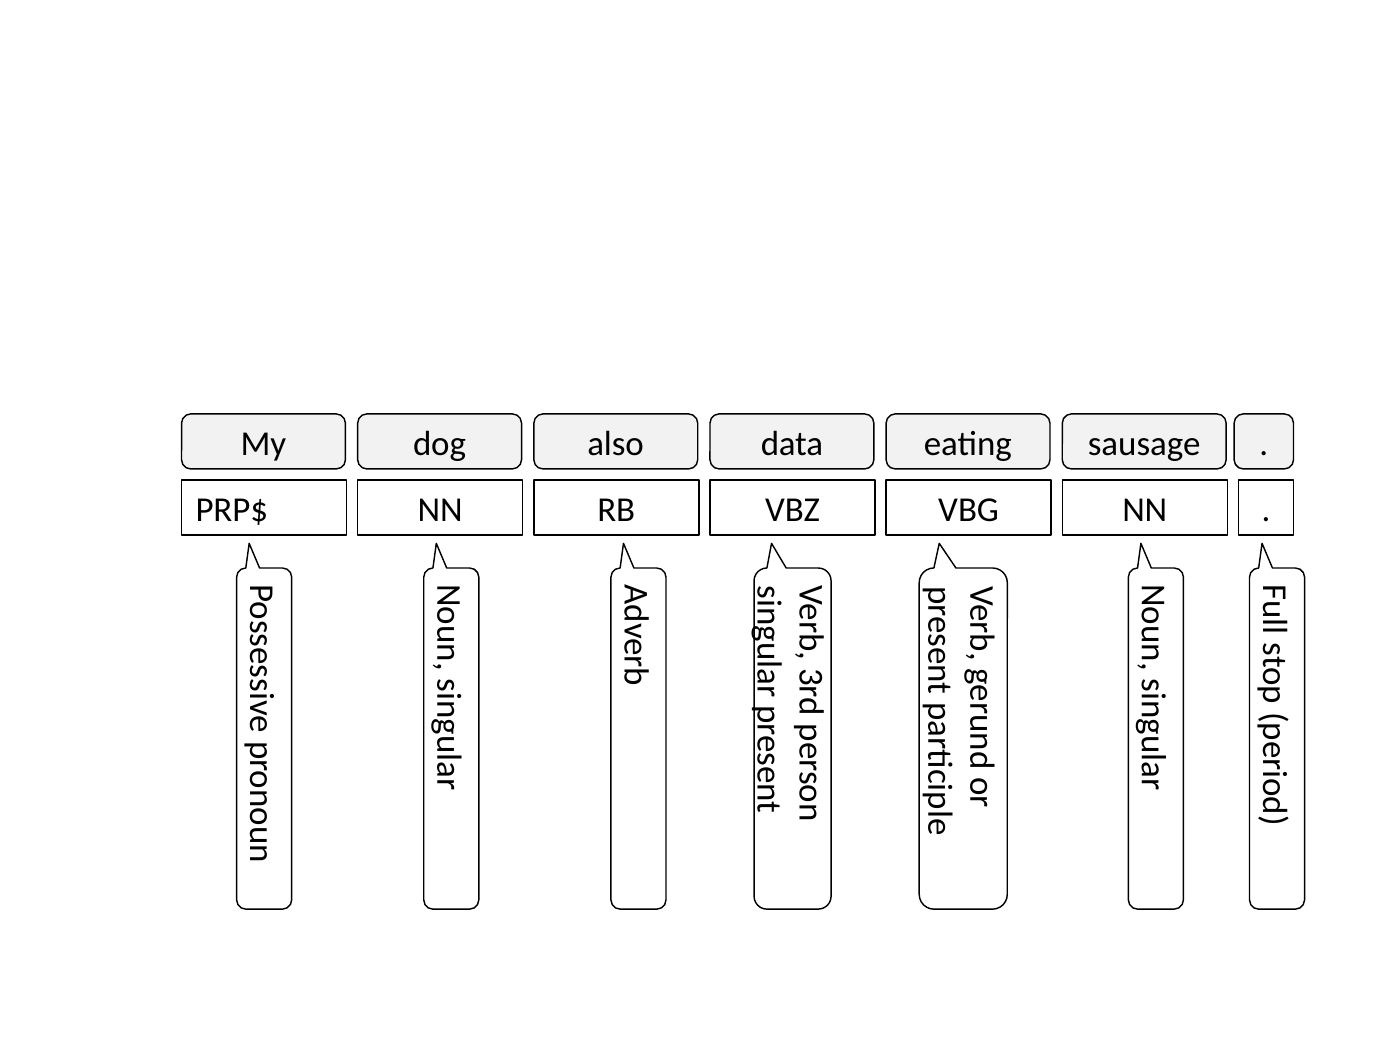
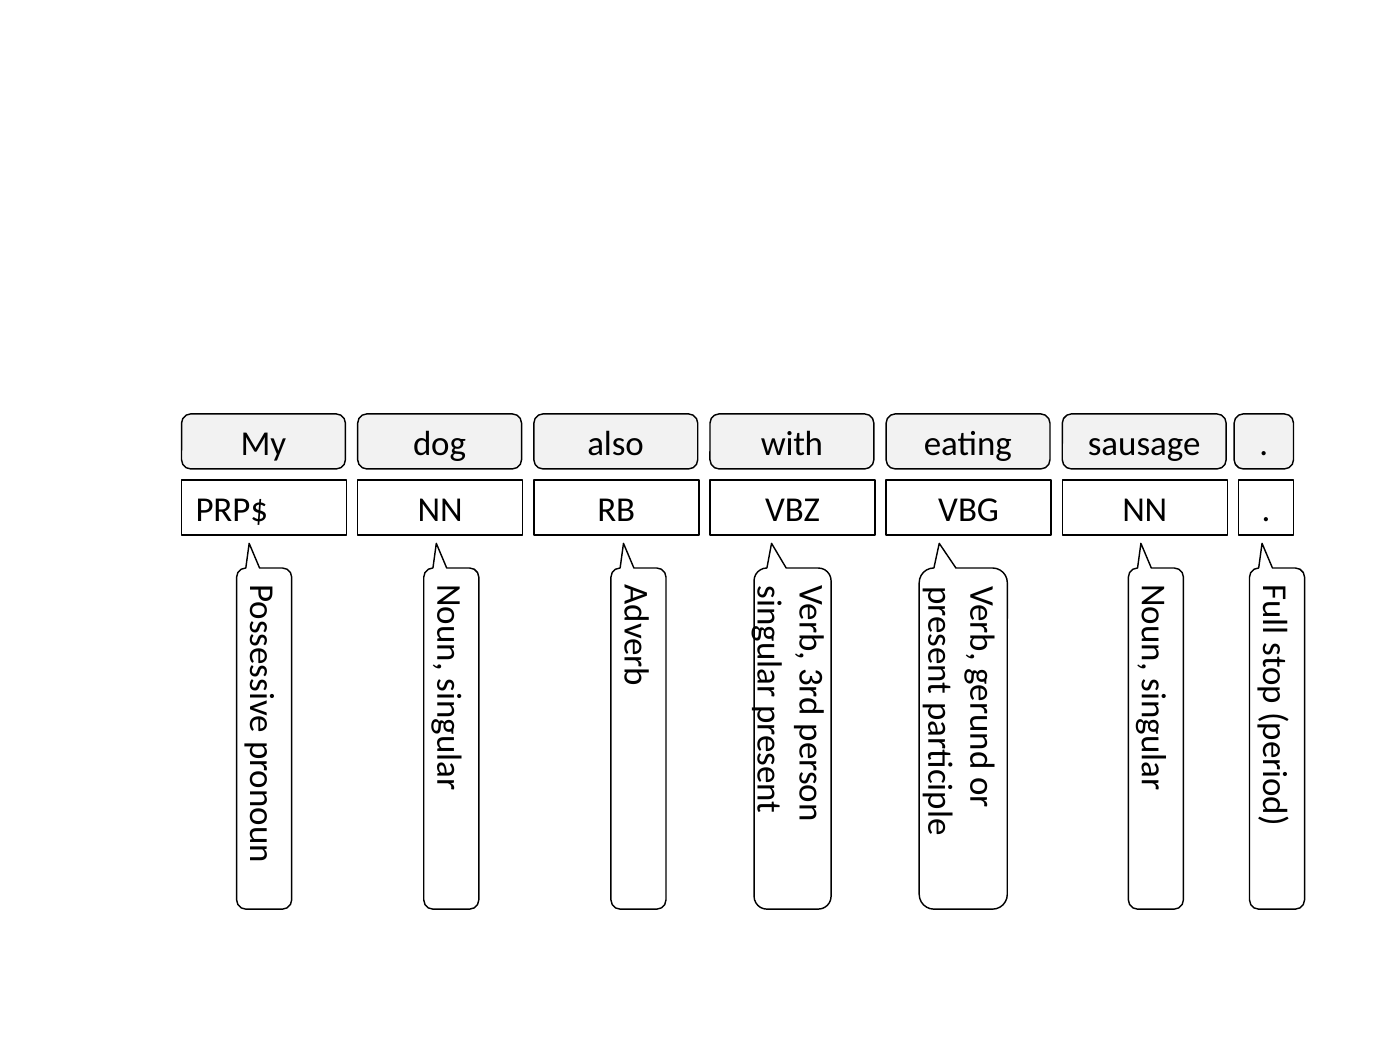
data: data -> with (792, 444)
